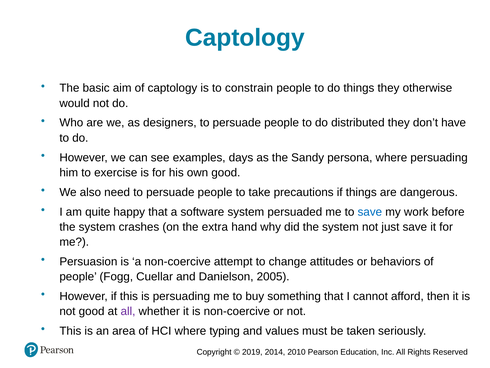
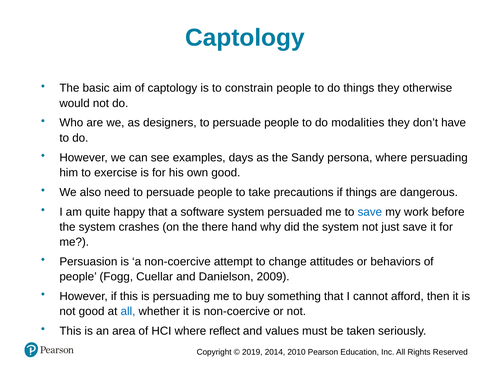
distributed: distributed -> modalities (358, 123)
extra: extra -> there (215, 227)
2005: 2005 -> 2009 (273, 276)
all colour: purple -> blue (128, 311)
typing: typing -> reflect (225, 330)
